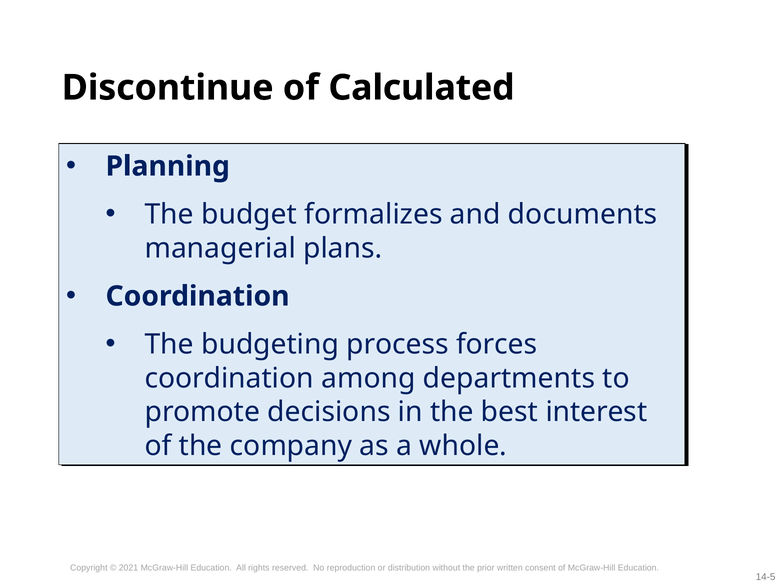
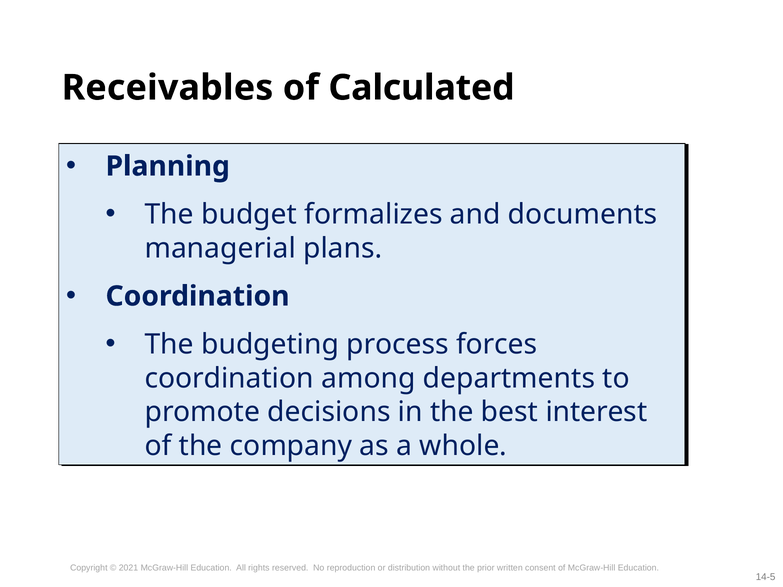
Discontinue: Discontinue -> Receivables (167, 88)
